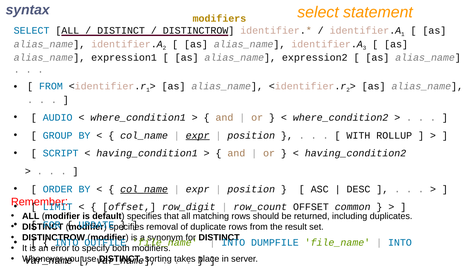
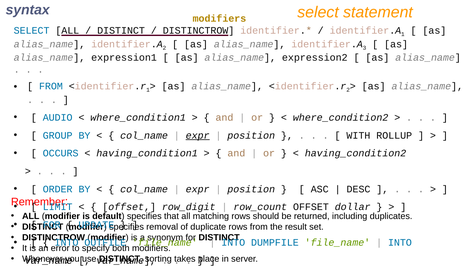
SCRIPT: SCRIPT -> OCCURS (61, 153)
col_name underline: present -> none (144, 189)
common: common -> dollar (353, 207)
